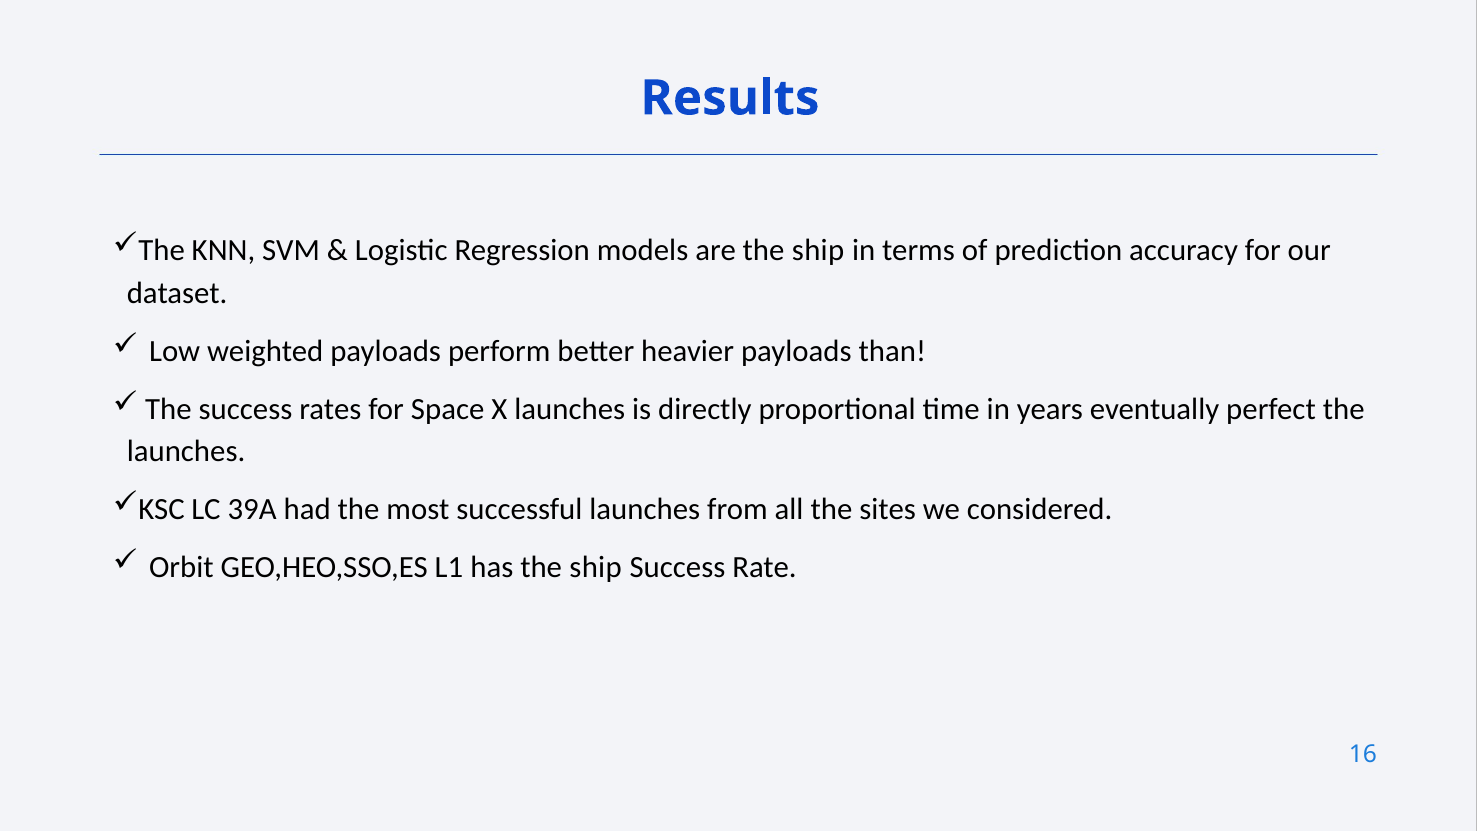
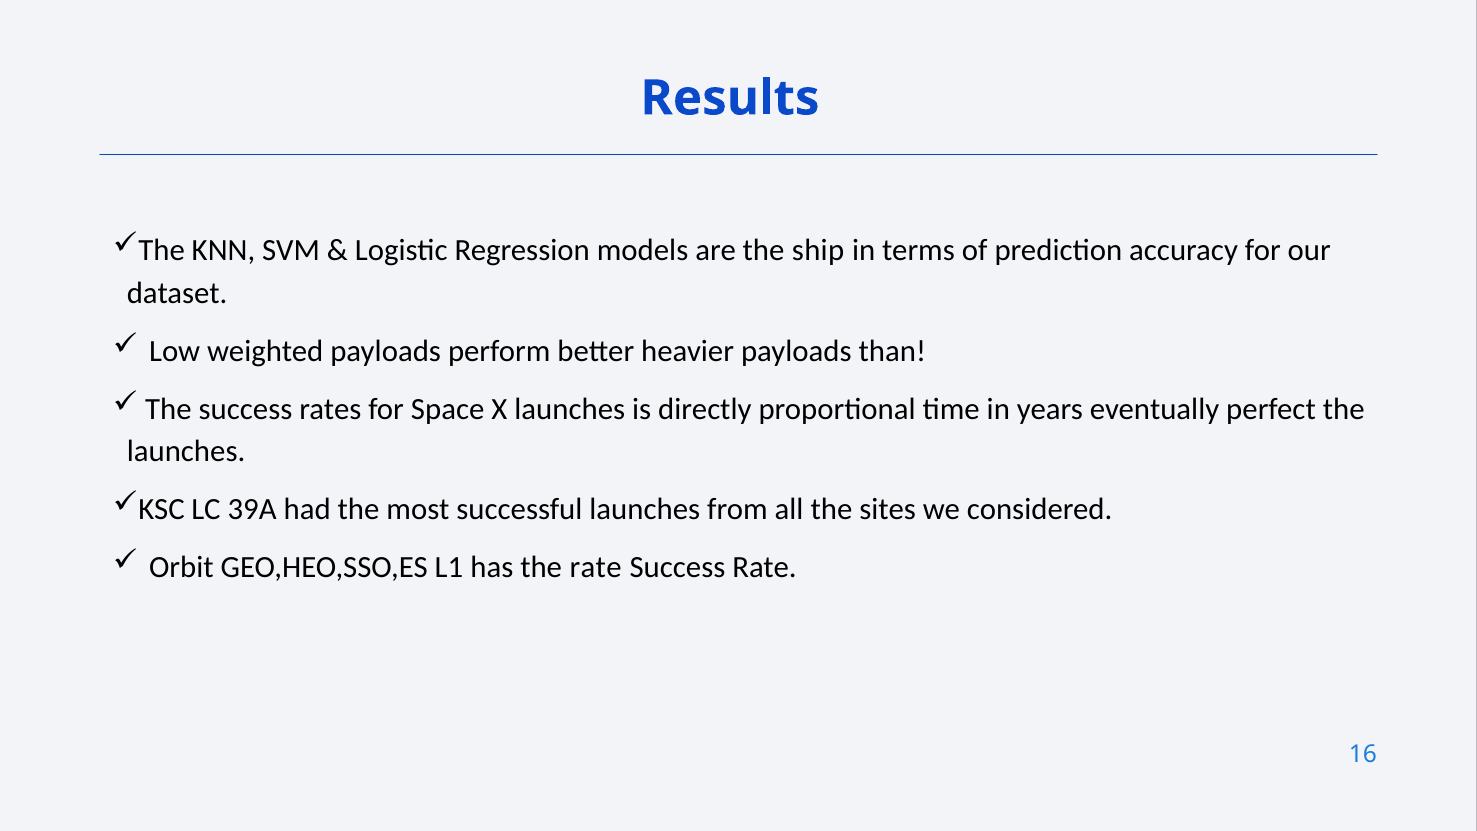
has the ship: ship -> rate (596, 567)
